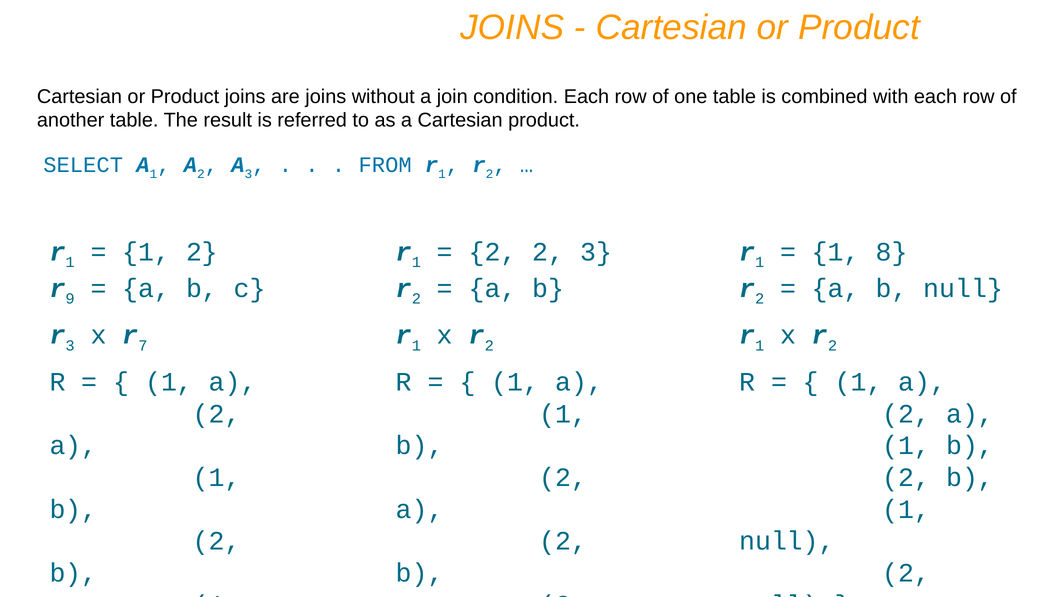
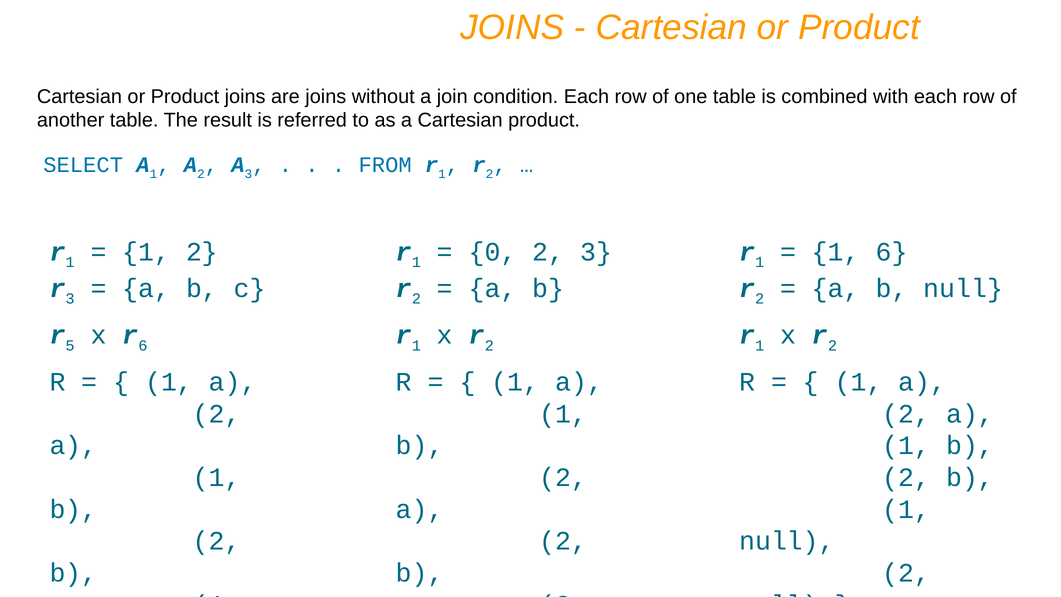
2: 2 -> 0 (493, 252)
1 8: 8 -> 6 (892, 252)
r 9: 9 -> 3 (70, 299)
r 3: 3 -> 5 (70, 345)
r 7: 7 -> 6 (143, 345)
